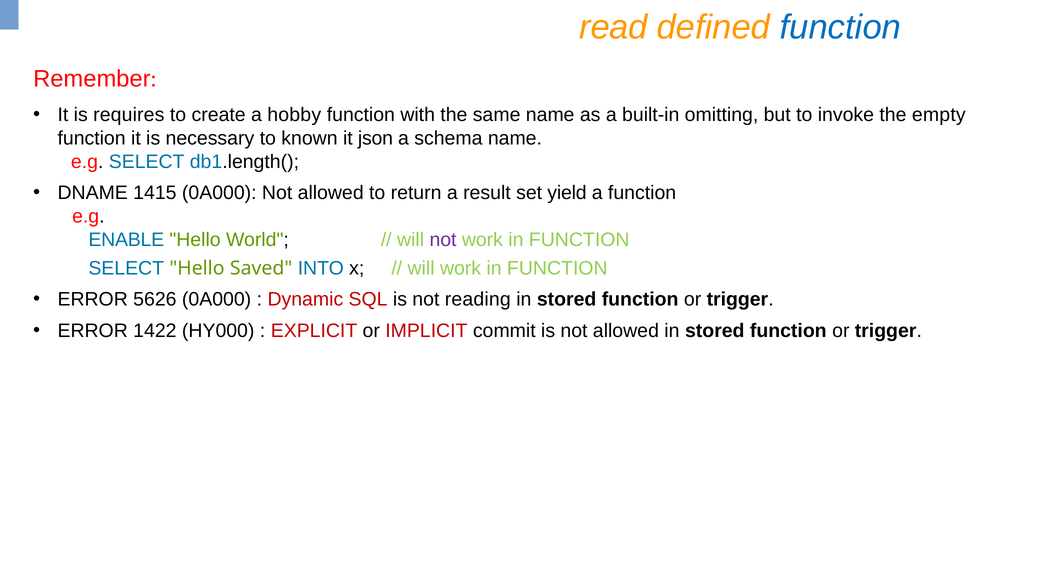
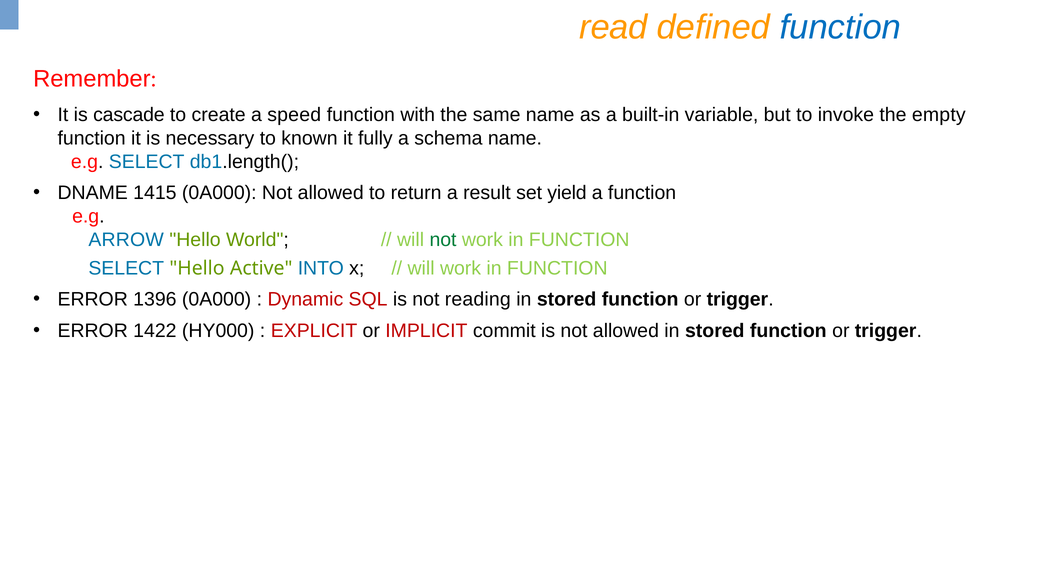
requires: requires -> cascade (129, 115)
hobby: hobby -> speed (294, 115)
omitting: omitting -> variable (722, 115)
json: json -> fully (375, 138)
ENABLE: ENABLE -> ARROW (126, 239)
not colour: purple -> green (443, 239)
Saved: Saved -> Active (261, 268)
5626: 5626 -> 1396 (155, 299)
